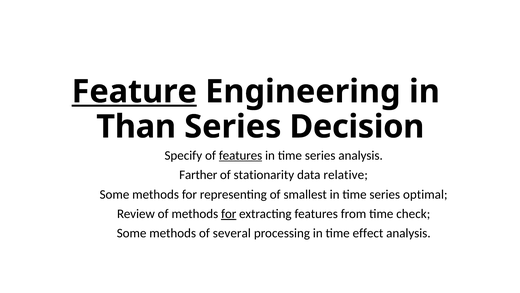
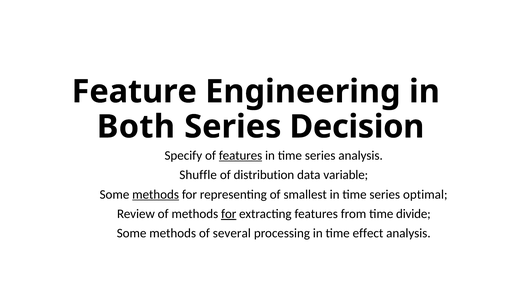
Feature underline: present -> none (134, 91)
Than: Than -> Both (136, 127)
Farther: Farther -> Shuffle (198, 175)
stationarity: stationarity -> distribution (264, 175)
relative: relative -> variable (346, 175)
methods underline: none -> present (156, 194)
check: check -> divide (413, 214)
